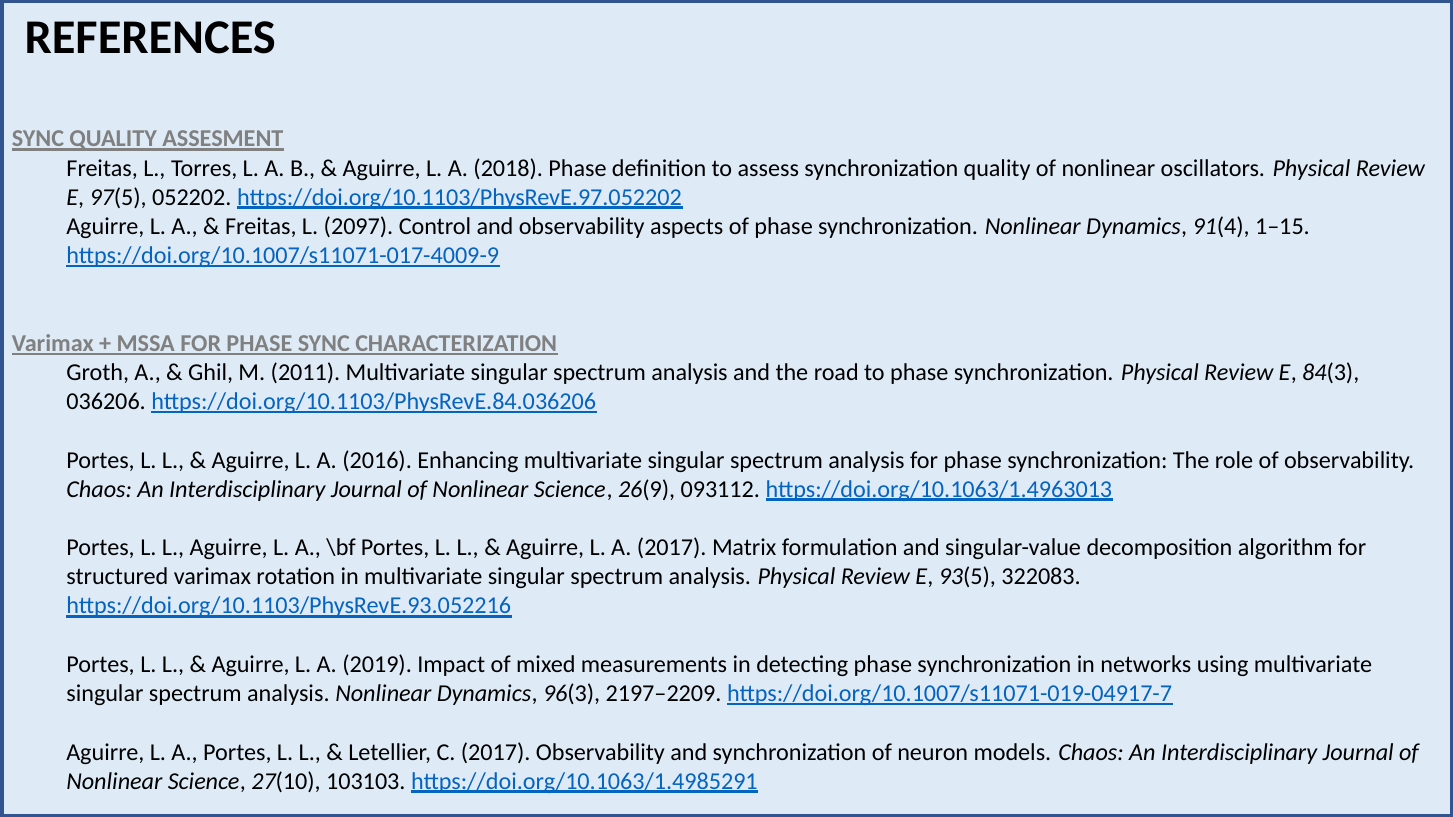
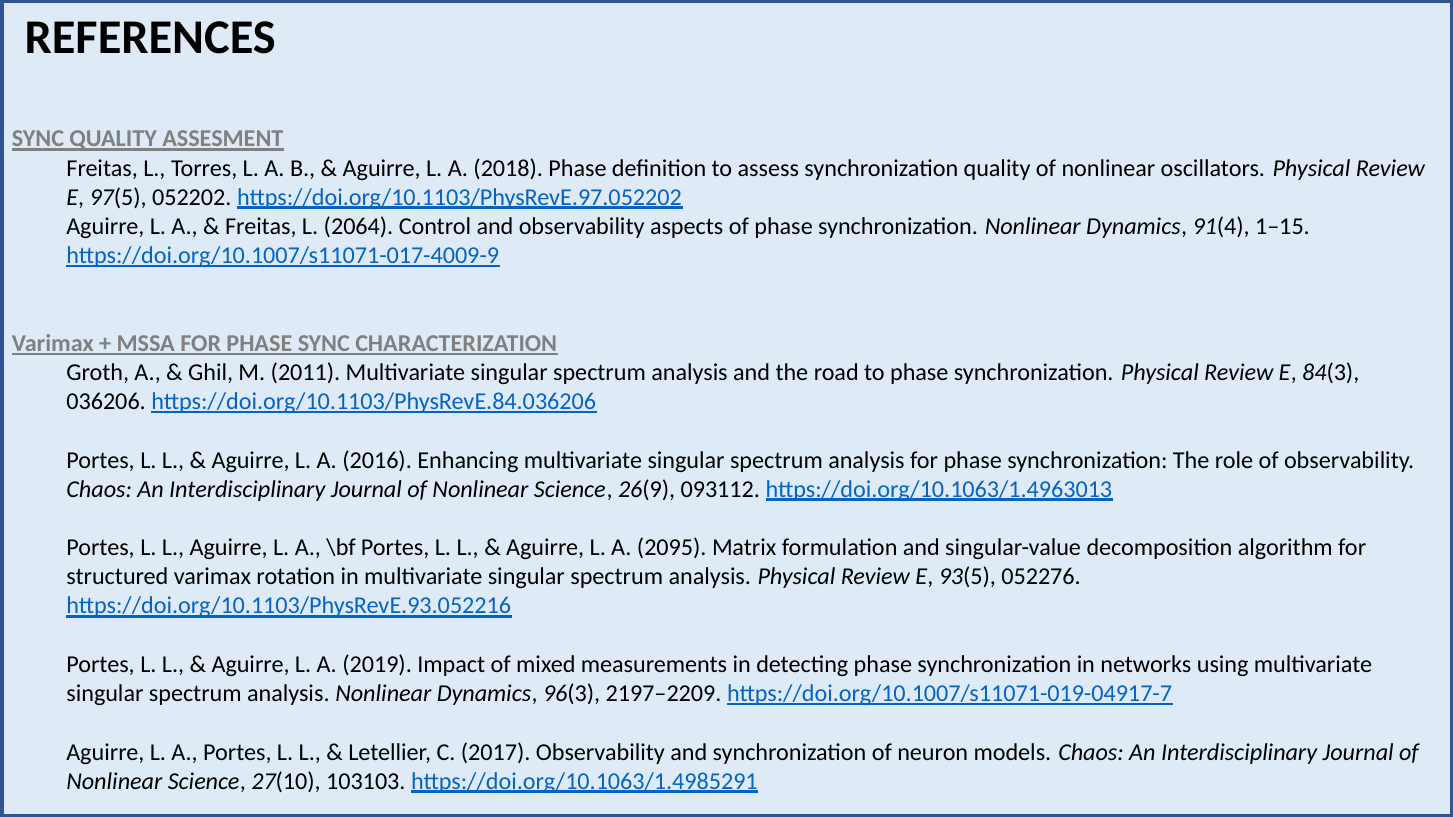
2097: 2097 -> 2064 (359, 227)
A 2017: 2017 -> 2095 (672, 548)
322083: 322083 -> 052276 (1041, 577)
